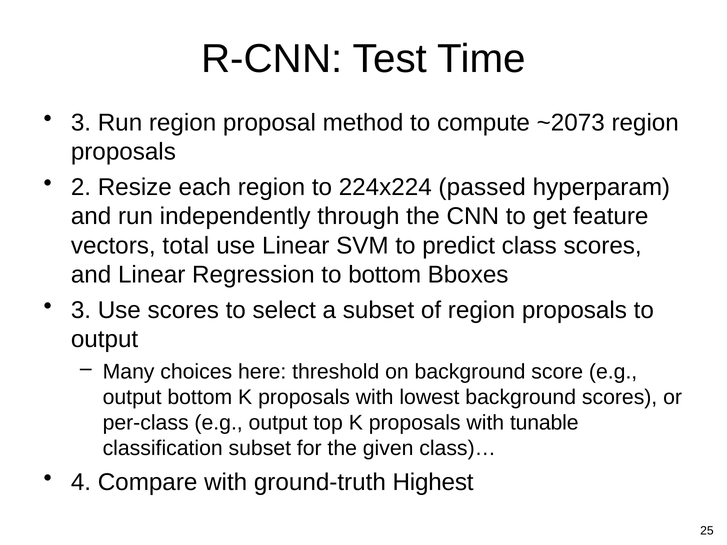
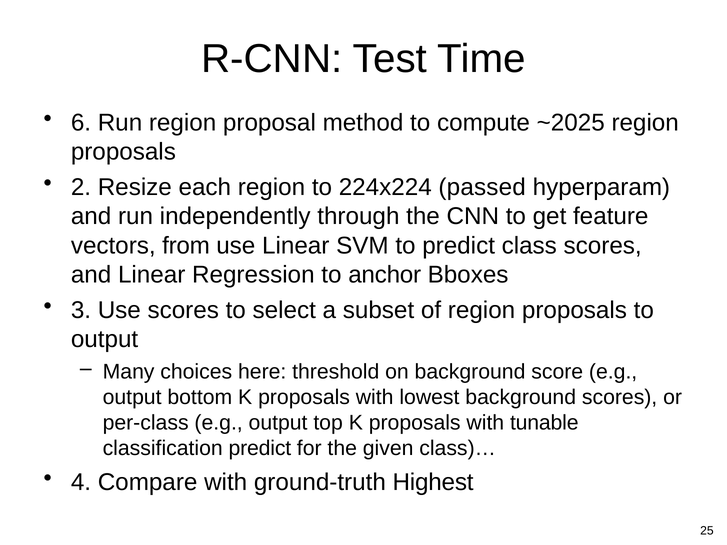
3: 3 -> 6 (81, 123)
~2073: ~2073 -> ~2025 (571, 123)
total: total -> from (186, 246)
to bottom: bottom -> anchor (385, 275)
classification subset: subset -> predict (260, 448)
